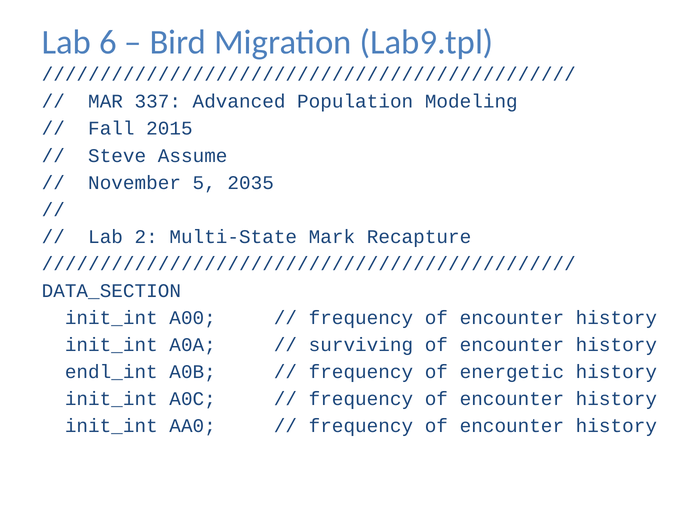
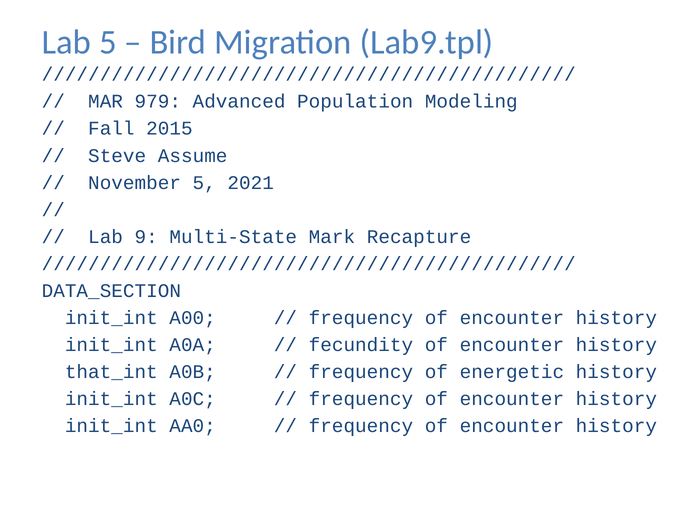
Lab 6: 6 -> 5 (108, 43)
337: 337 -> 979 (158, 102)
2035: 2035 -> 2021 (251, 183)
2: 2 -> 9 (146, 237)
surviving: surviving -> fecundity (361, 345)
endl_int: endl_int -> that_int (111, 372)
